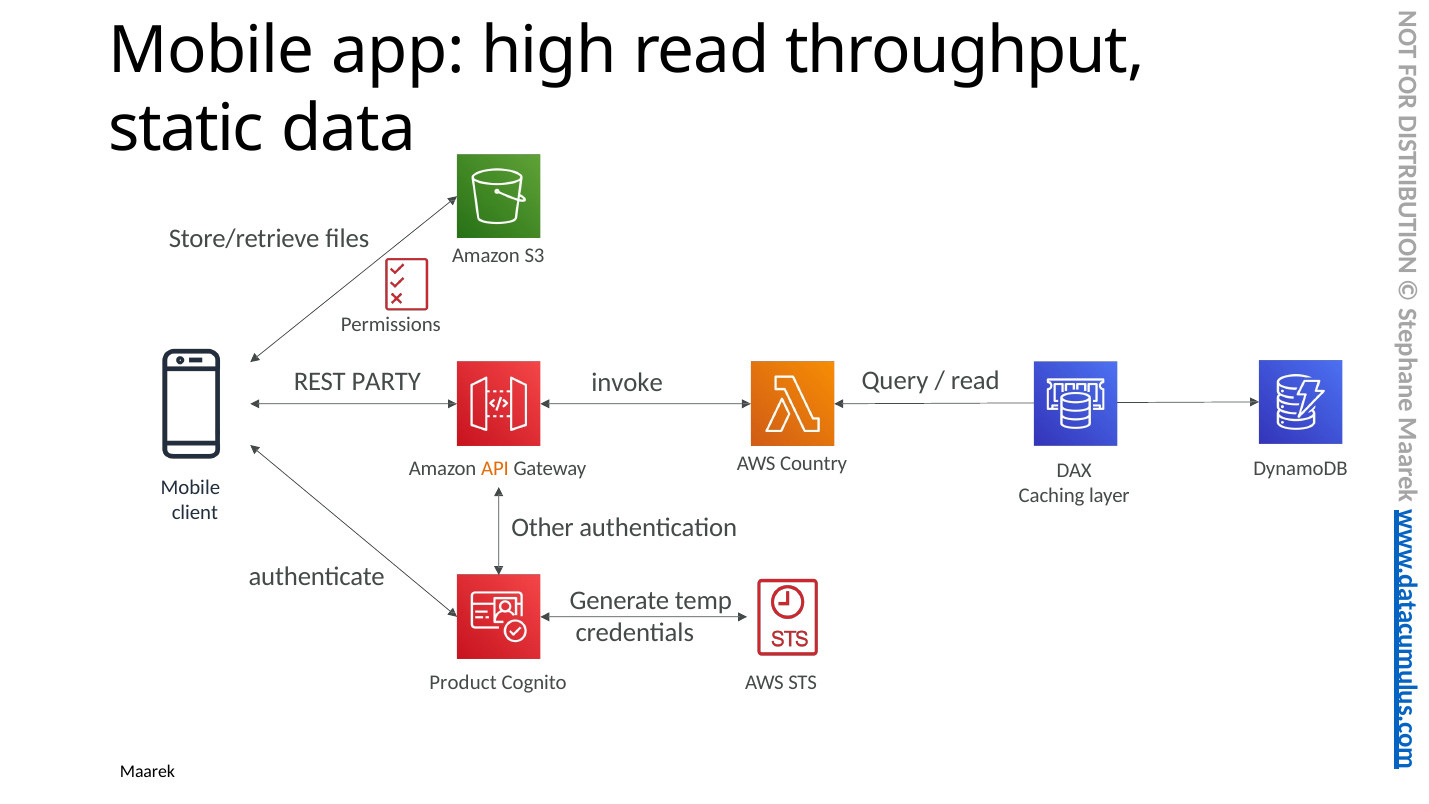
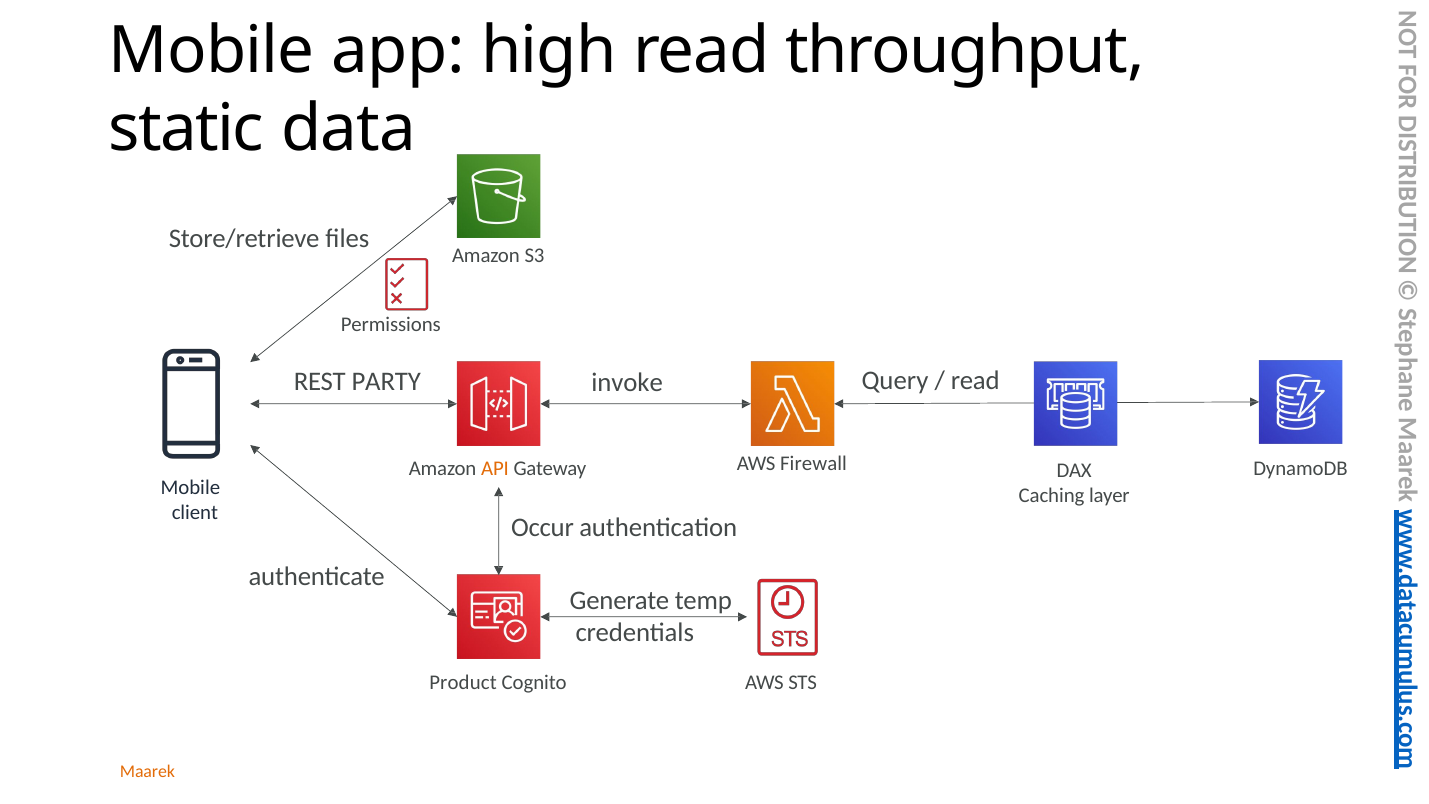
Country: Country -> Firewall (814, 464)
Other: Other -> Occur (543, 527)
Maarek colour: black -> orange (147, 771)
